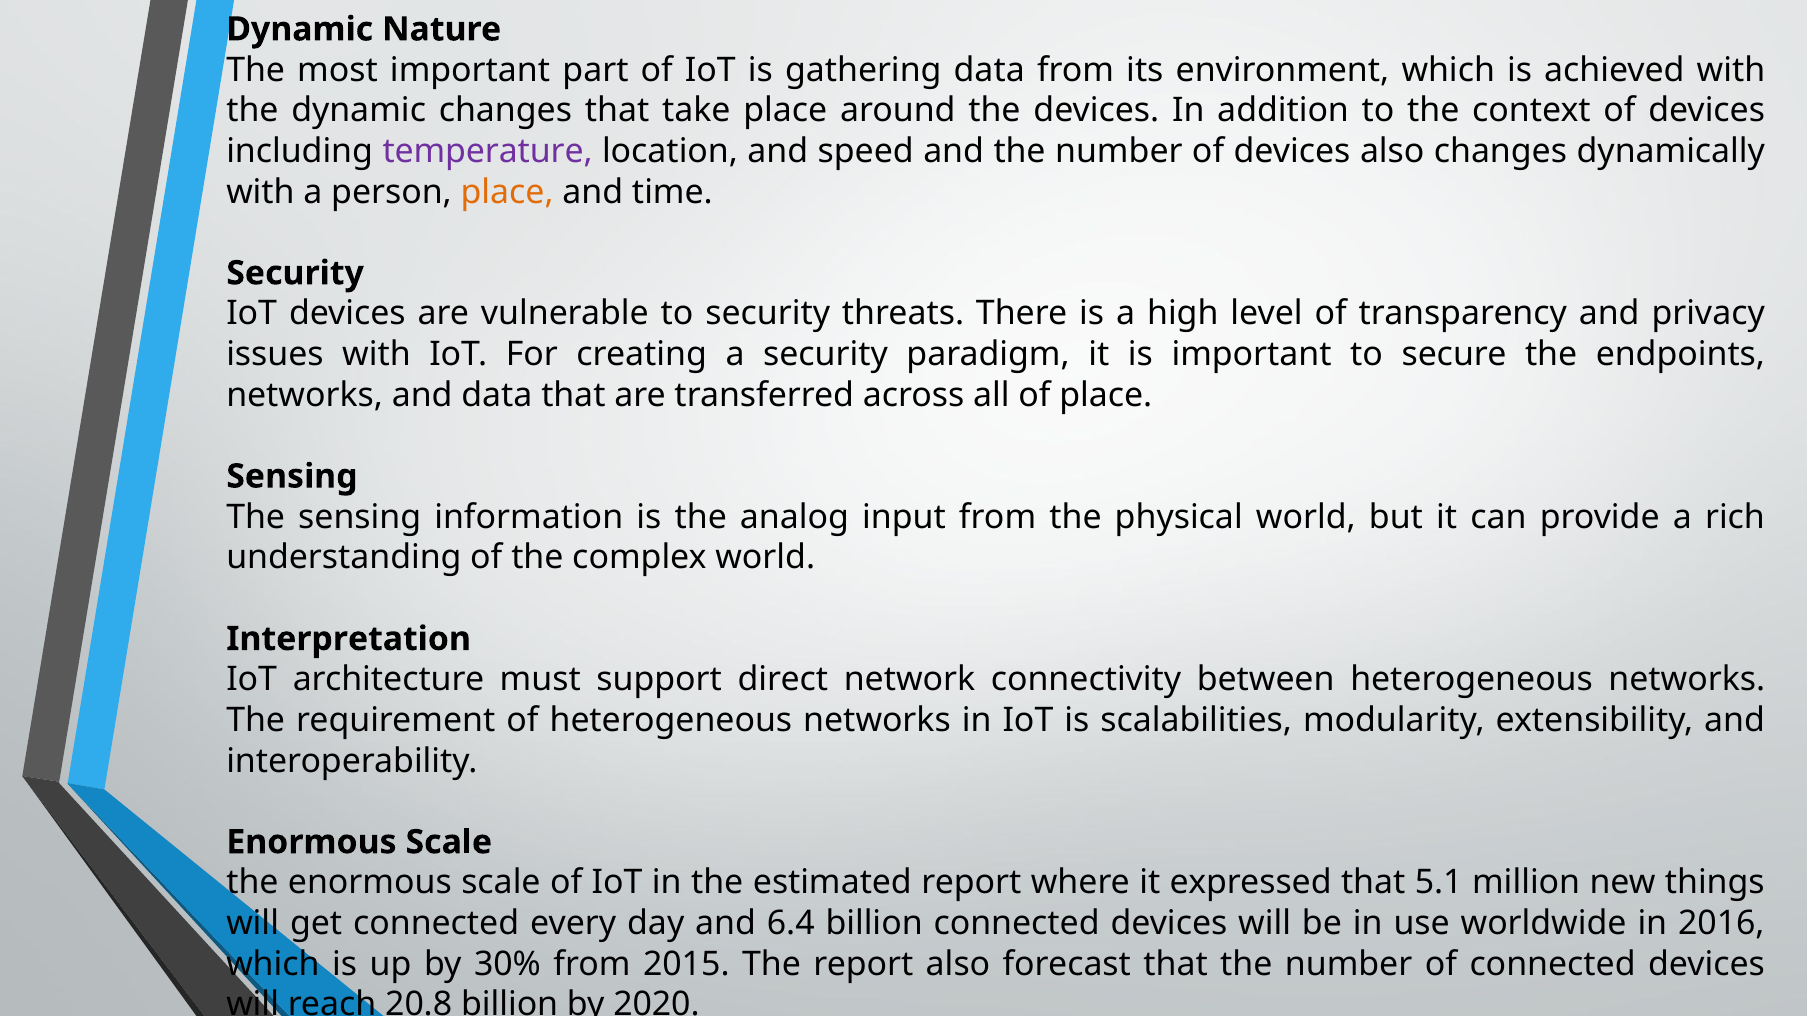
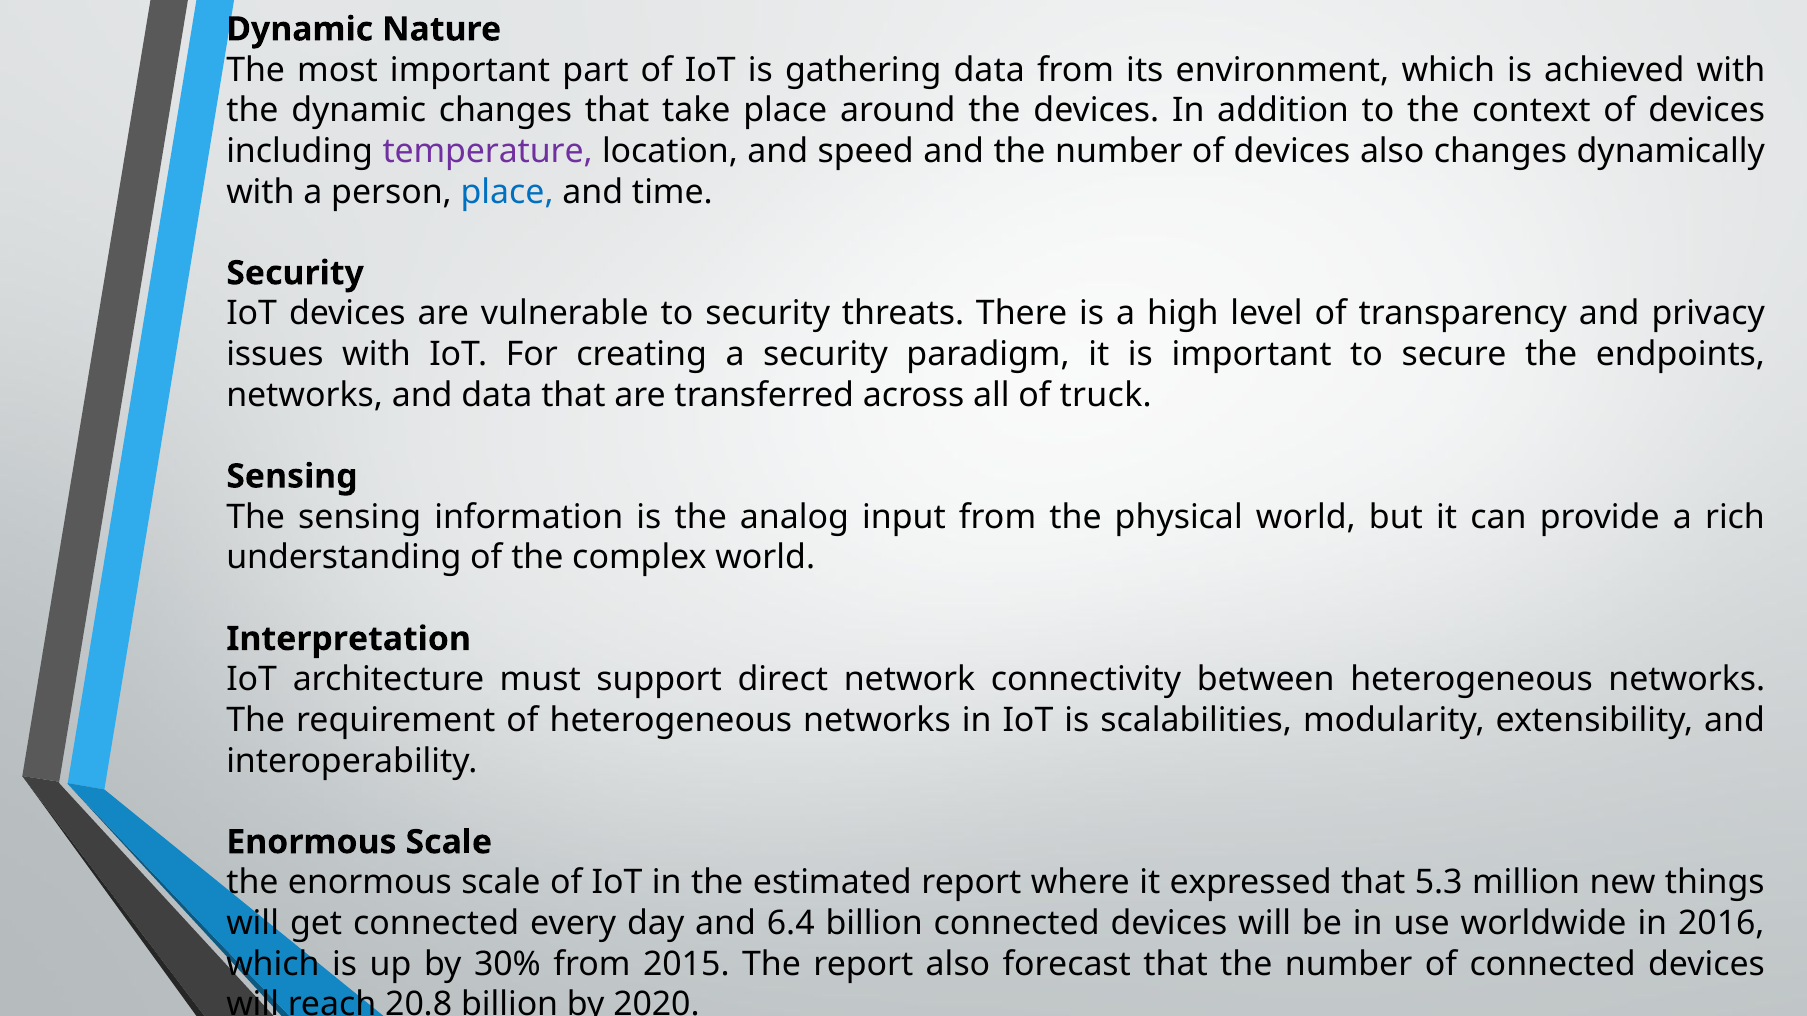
place colour: orange -> blue (507, 192)
of place: place -> truck (1106, 395)
5.1: 5.1 -> 5.3 (1439, 883)
